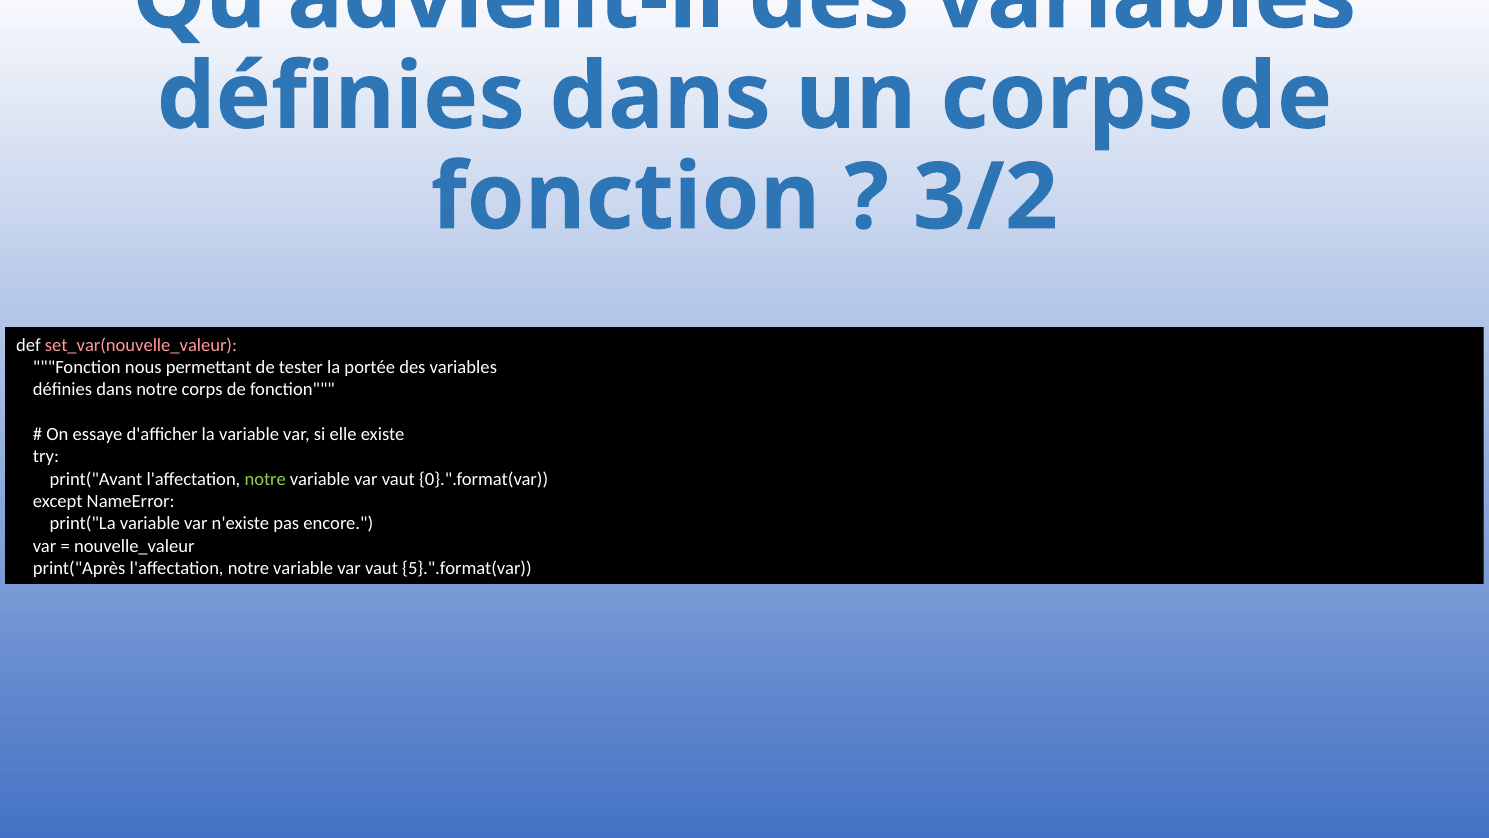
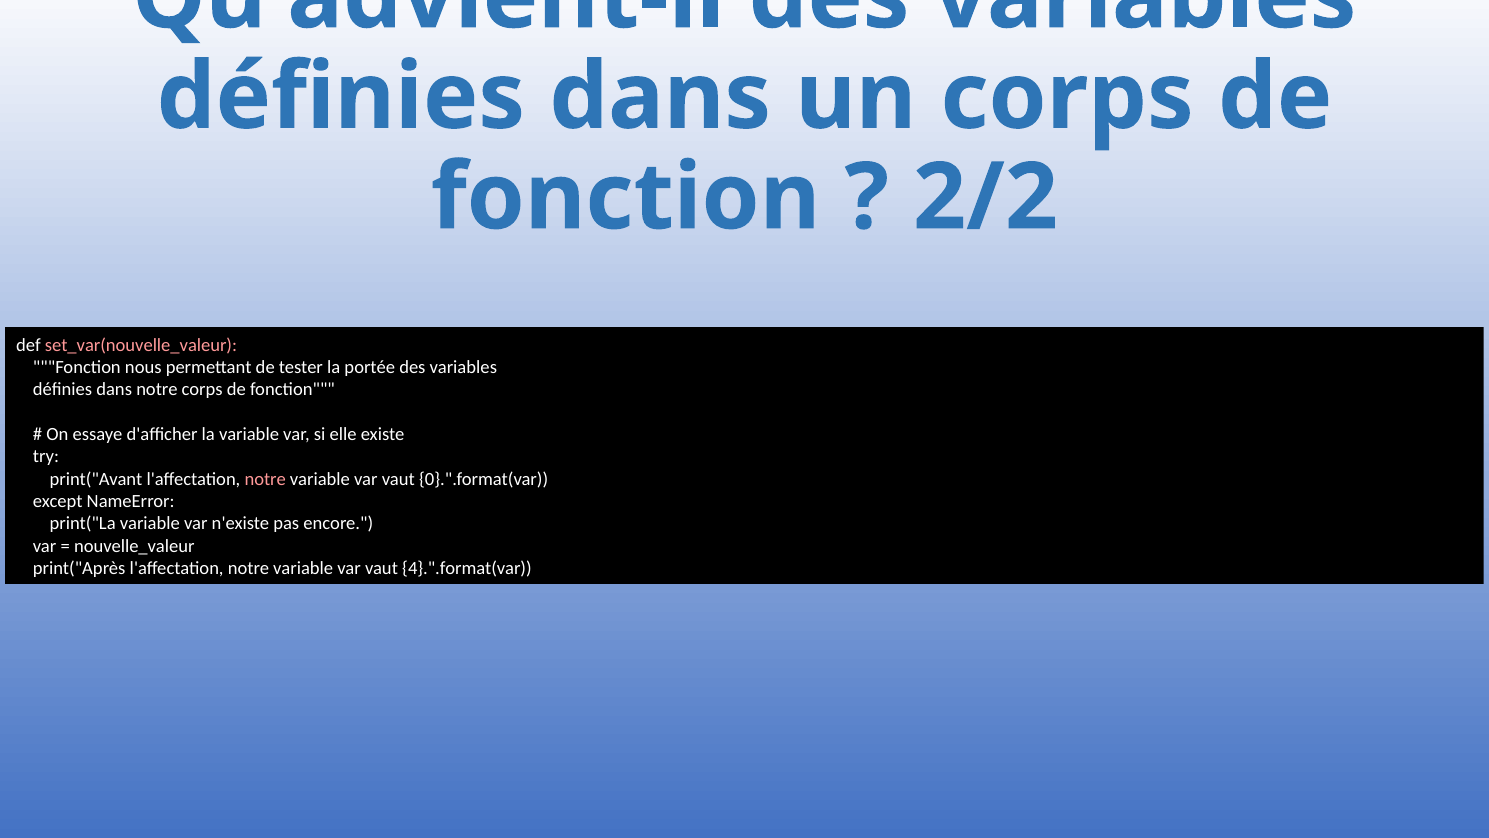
3/2: 3/2 -> 2/2 (985, 198)
notre colour: light green -> pink (265, 479)
5}.".format(var: 5}.".format(var -> 4}.".format(var (467, 568)
